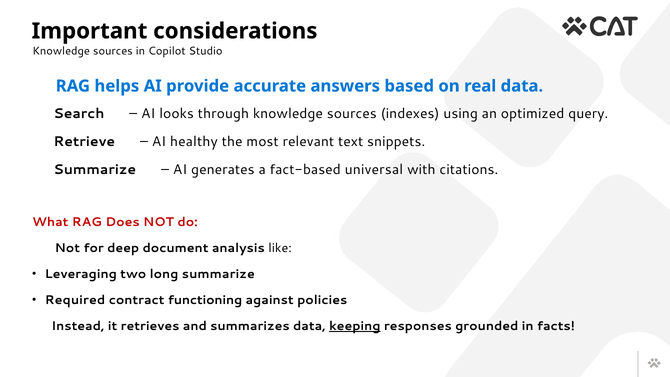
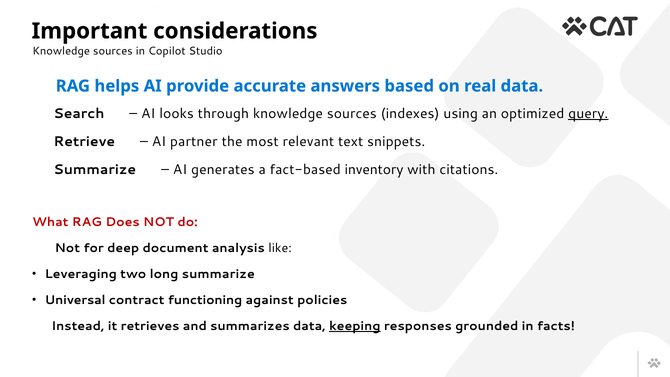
query underline: none -> present (588, 114)
healthy: healthy -> partner (194, 141)
universal: universal -> inventory (374, 169)
Required: Required -> Universal (75, 300)
